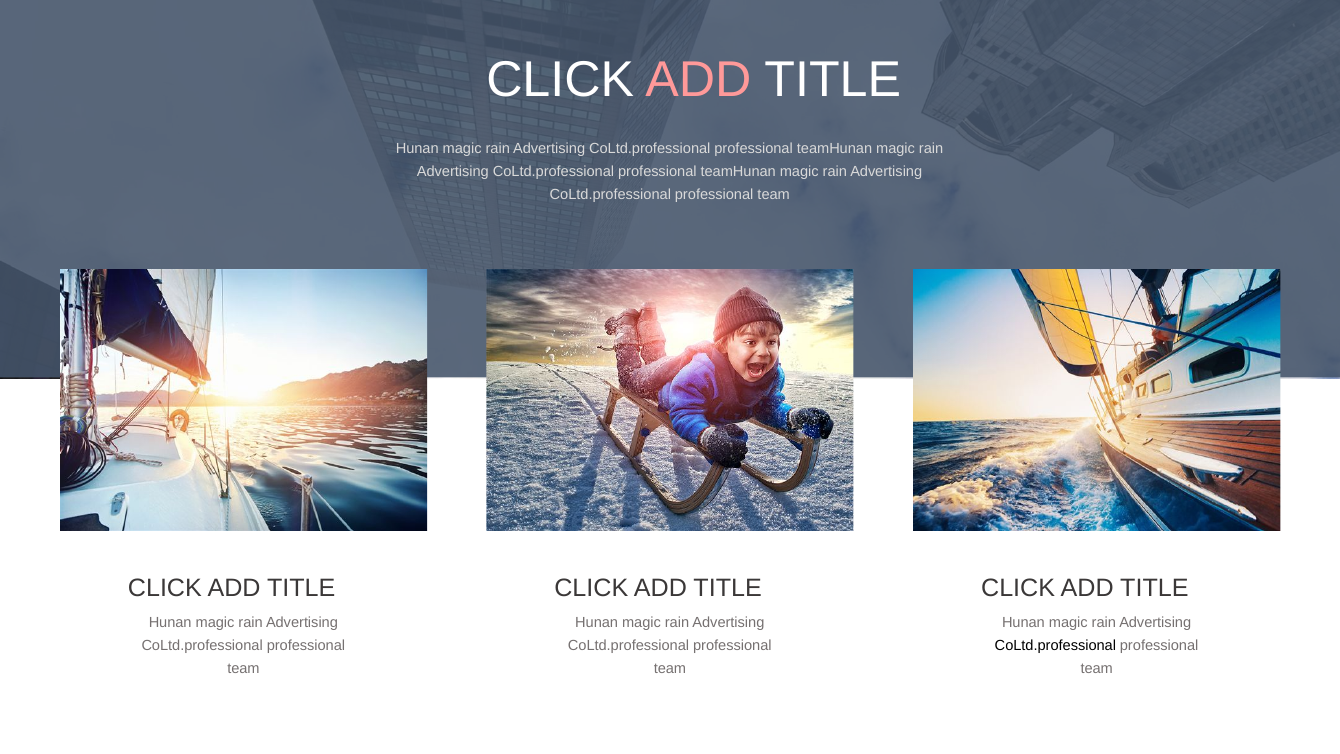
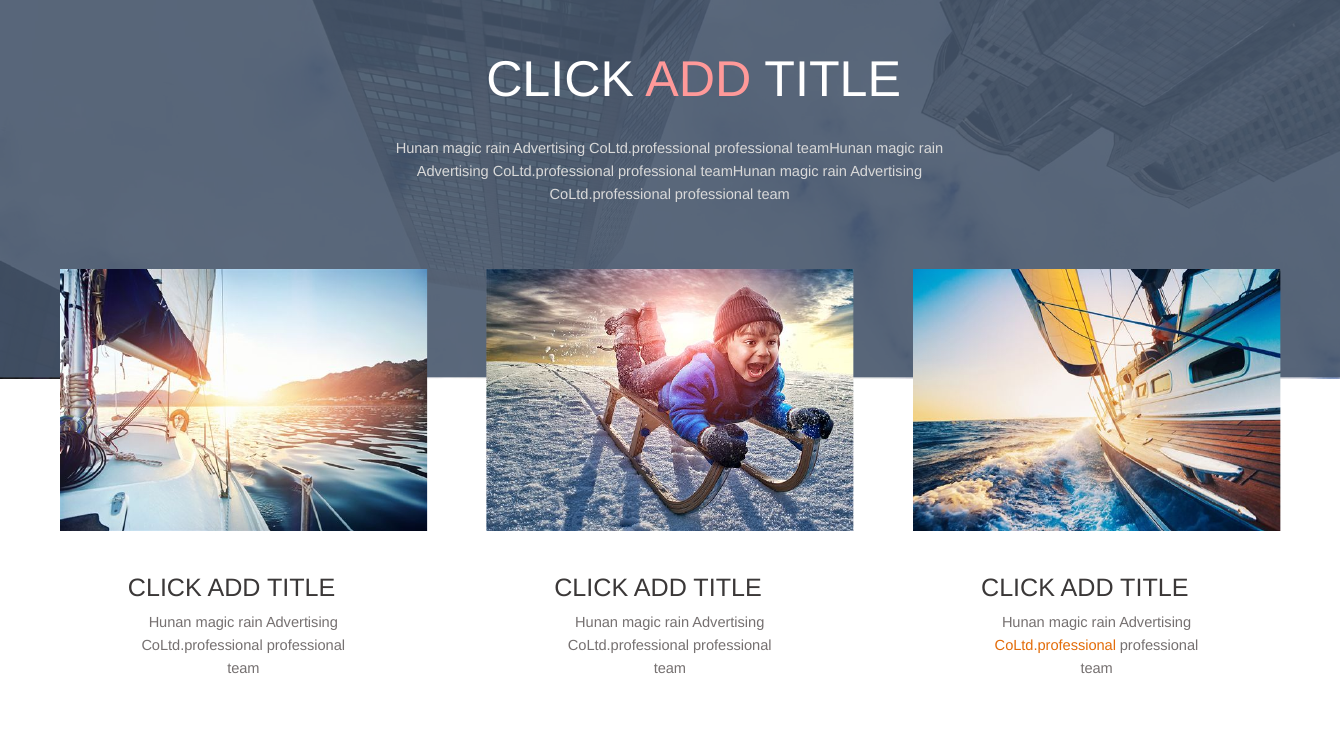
CoLtd.professional colour: black -> orange (1055, 645)
